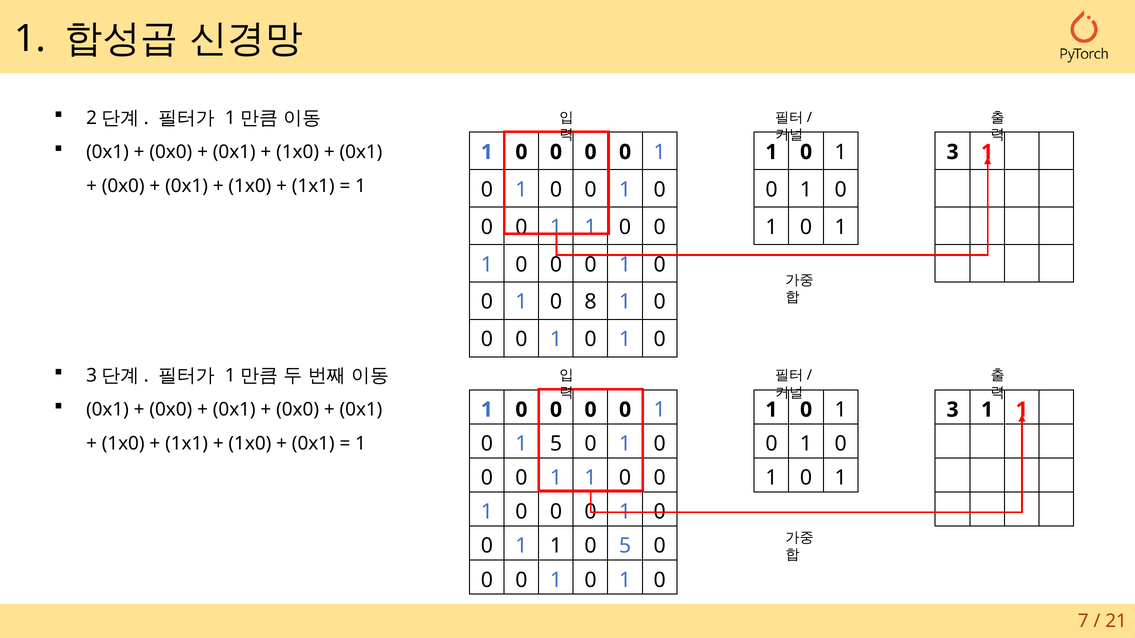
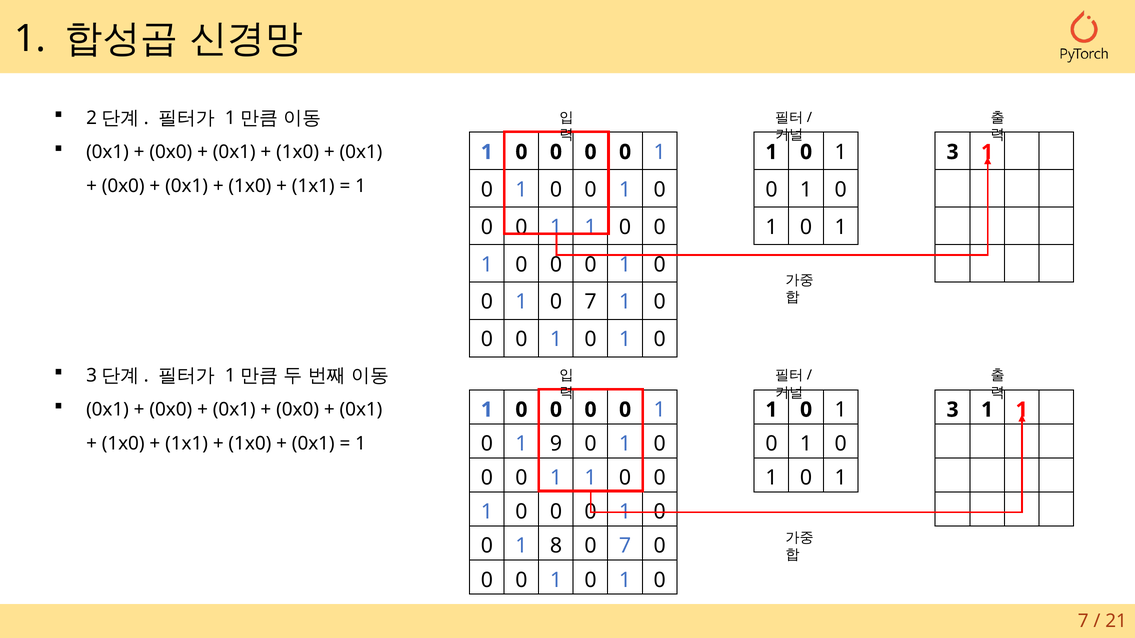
1 0 8: 8 -> 7 (591, 302)
1 5: 5 -> 9 (556, 444)
1: 1 -> 8 (556, 546)
5: 5 -> 7 (625, 546)
